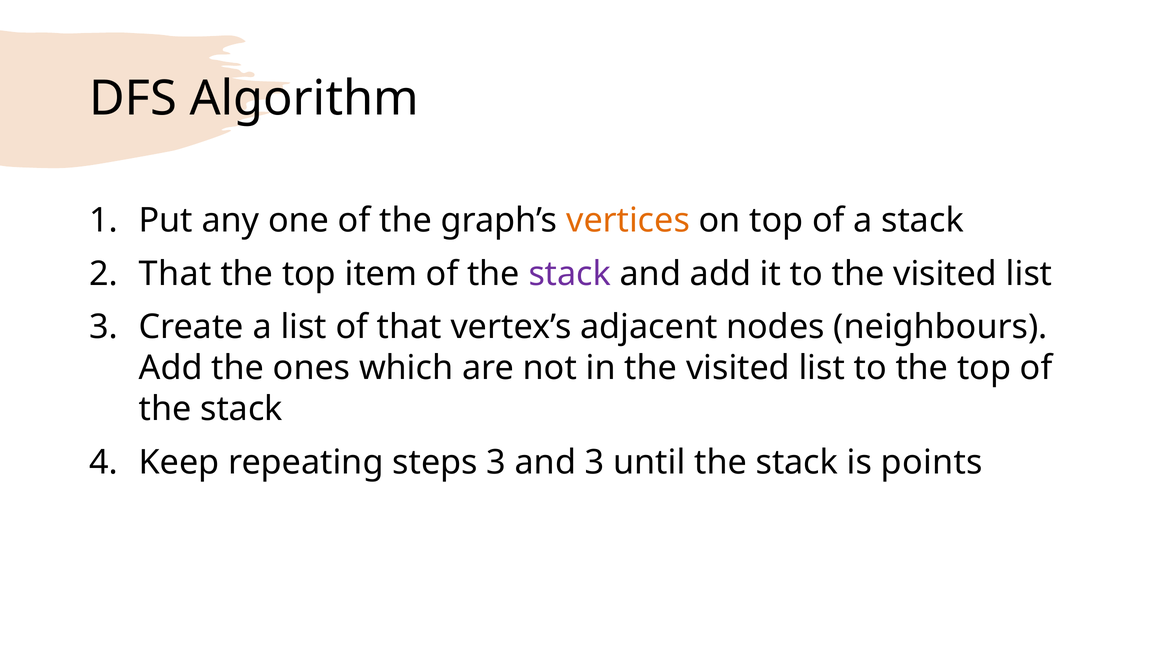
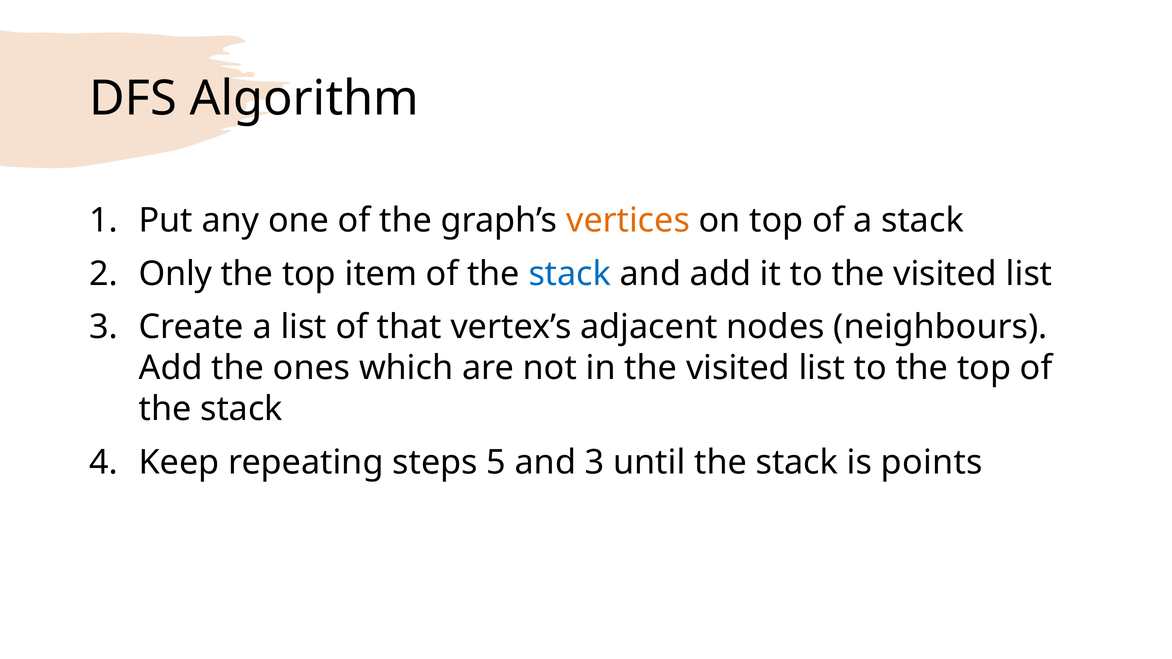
2 That: That -> Only (175, 274)
stack colour: purple -> blue (570, 274)
steps 3: 3 -> 5 (496, 463)
